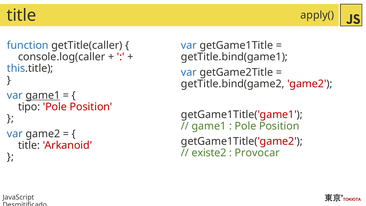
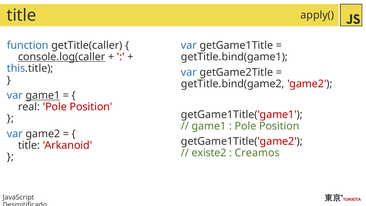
console.log(caller underline: none -> present (62, 57)
tipo: tipo -> real (29, 107)
Provocar: Provocar -> Creamos (257, 153)
